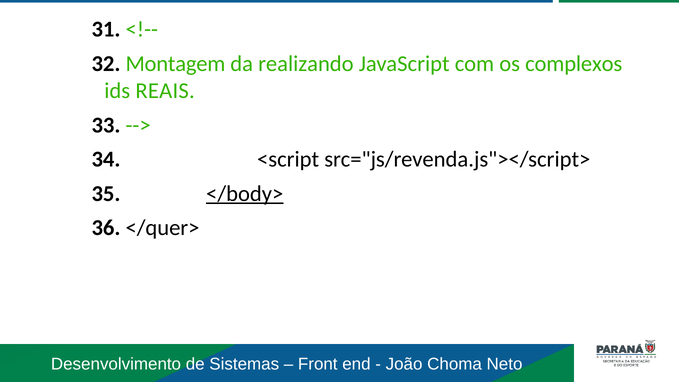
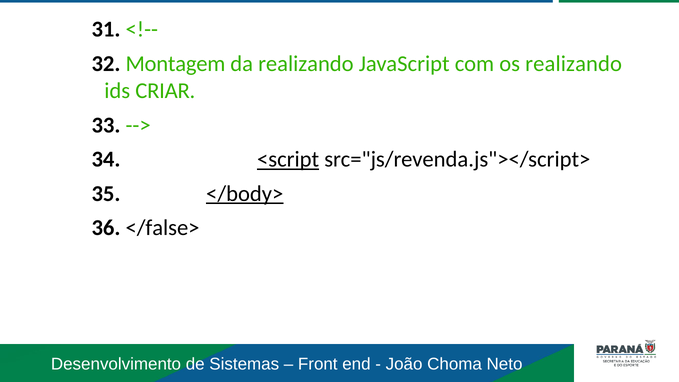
os complexos: complexos -> realizando (574, 64)
REAIS: REAIS -> CRIAR (165, 91)
<script underline: none -> present (288, 159)
</quer>: </quer> -> </false> (163, 228)
